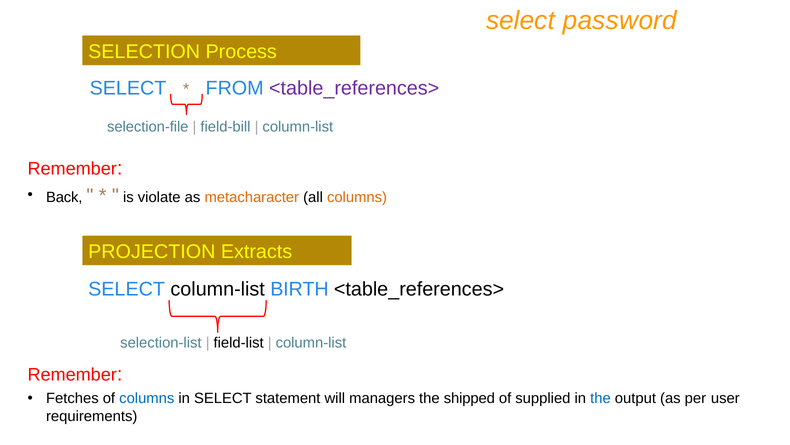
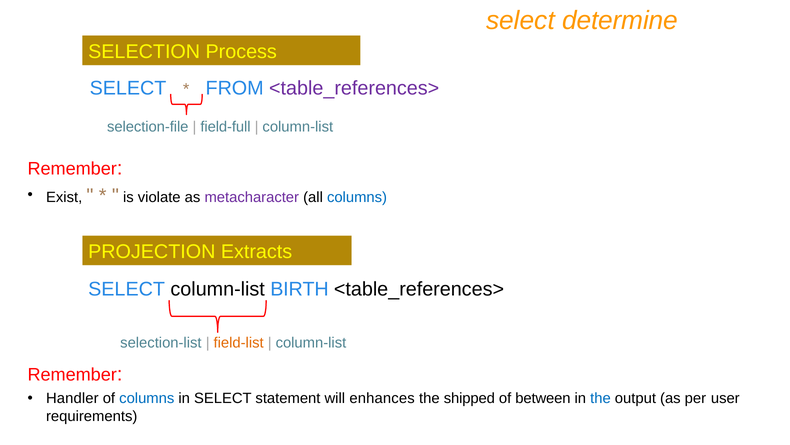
password: password -> determine (620, 21)
field-bill: field-bill -> field-full (226, 126)
Back: Back -> Exist (64, 197)
metacharacter colour: orange -> purple (252, 197)
columns colour: orange -> blue (357, 197)
field-list colour: black -> orange (239, 342)
Fetches: Fetches -> Handler (72, 398)
managers: managers -> enhances (382, 398)
supplied: supplied -> between (543, 398)
